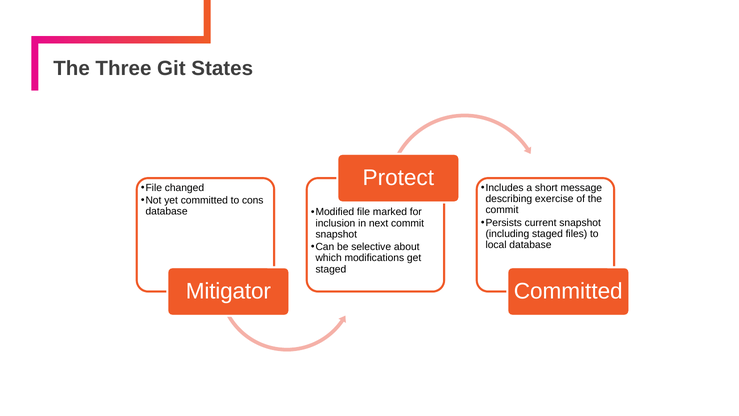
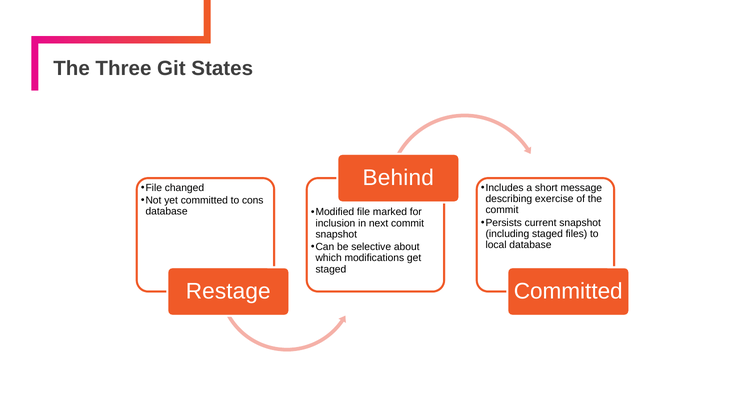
Protect: Protect -> Behind (398, 178)
Mitigator: Mitigator -> Restage (228, 291)
